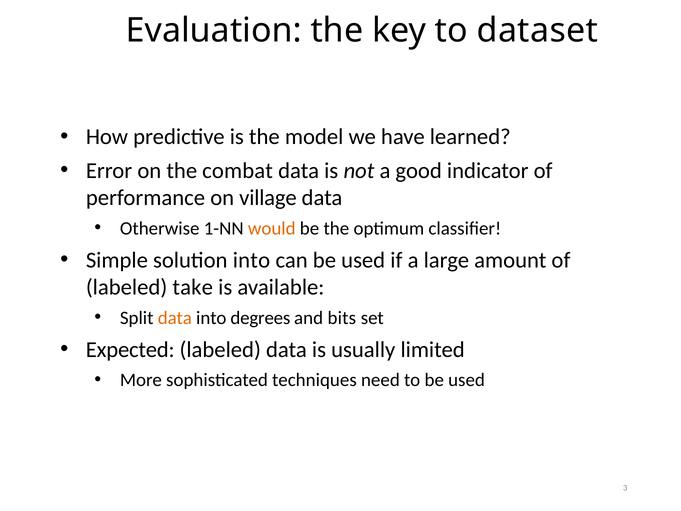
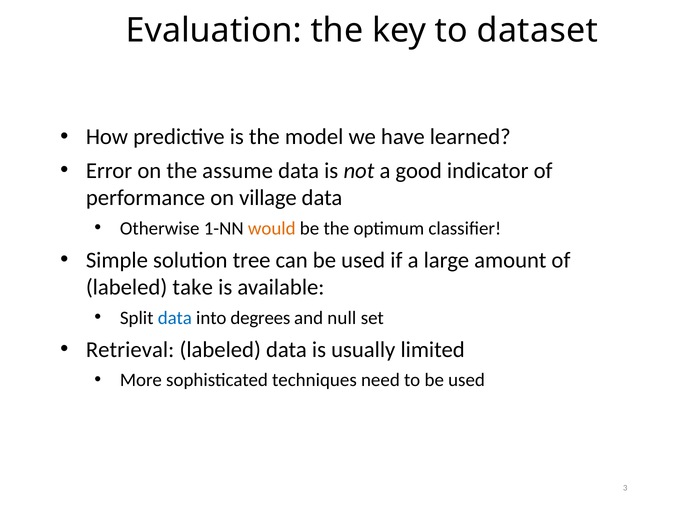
combat: combat -> assume (238, 171)
solution into: into -> tree (252, 260)
data colour: orange -> blue (175, 318)
bits: bits -> null (342, 318)
Expected: Expected -> Retrieval (130, 349)
